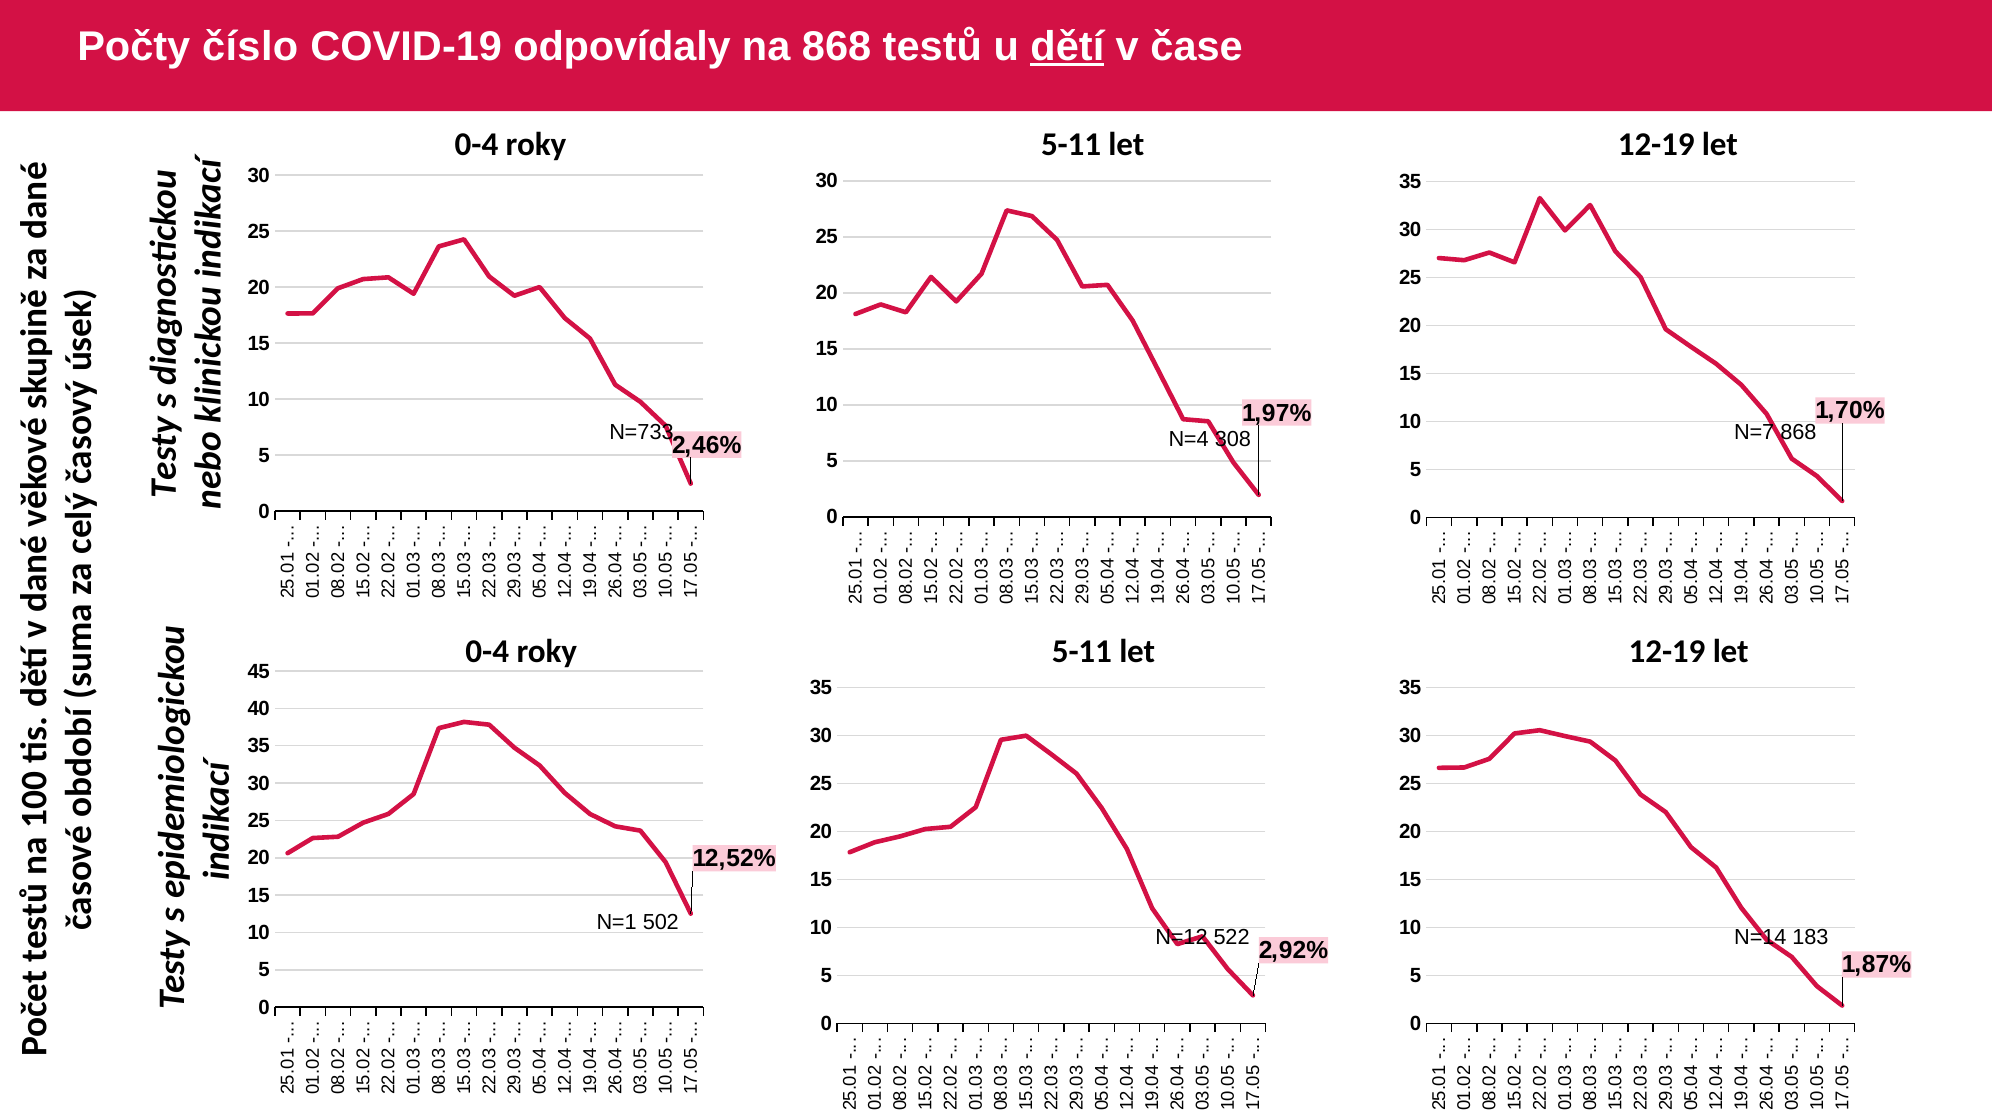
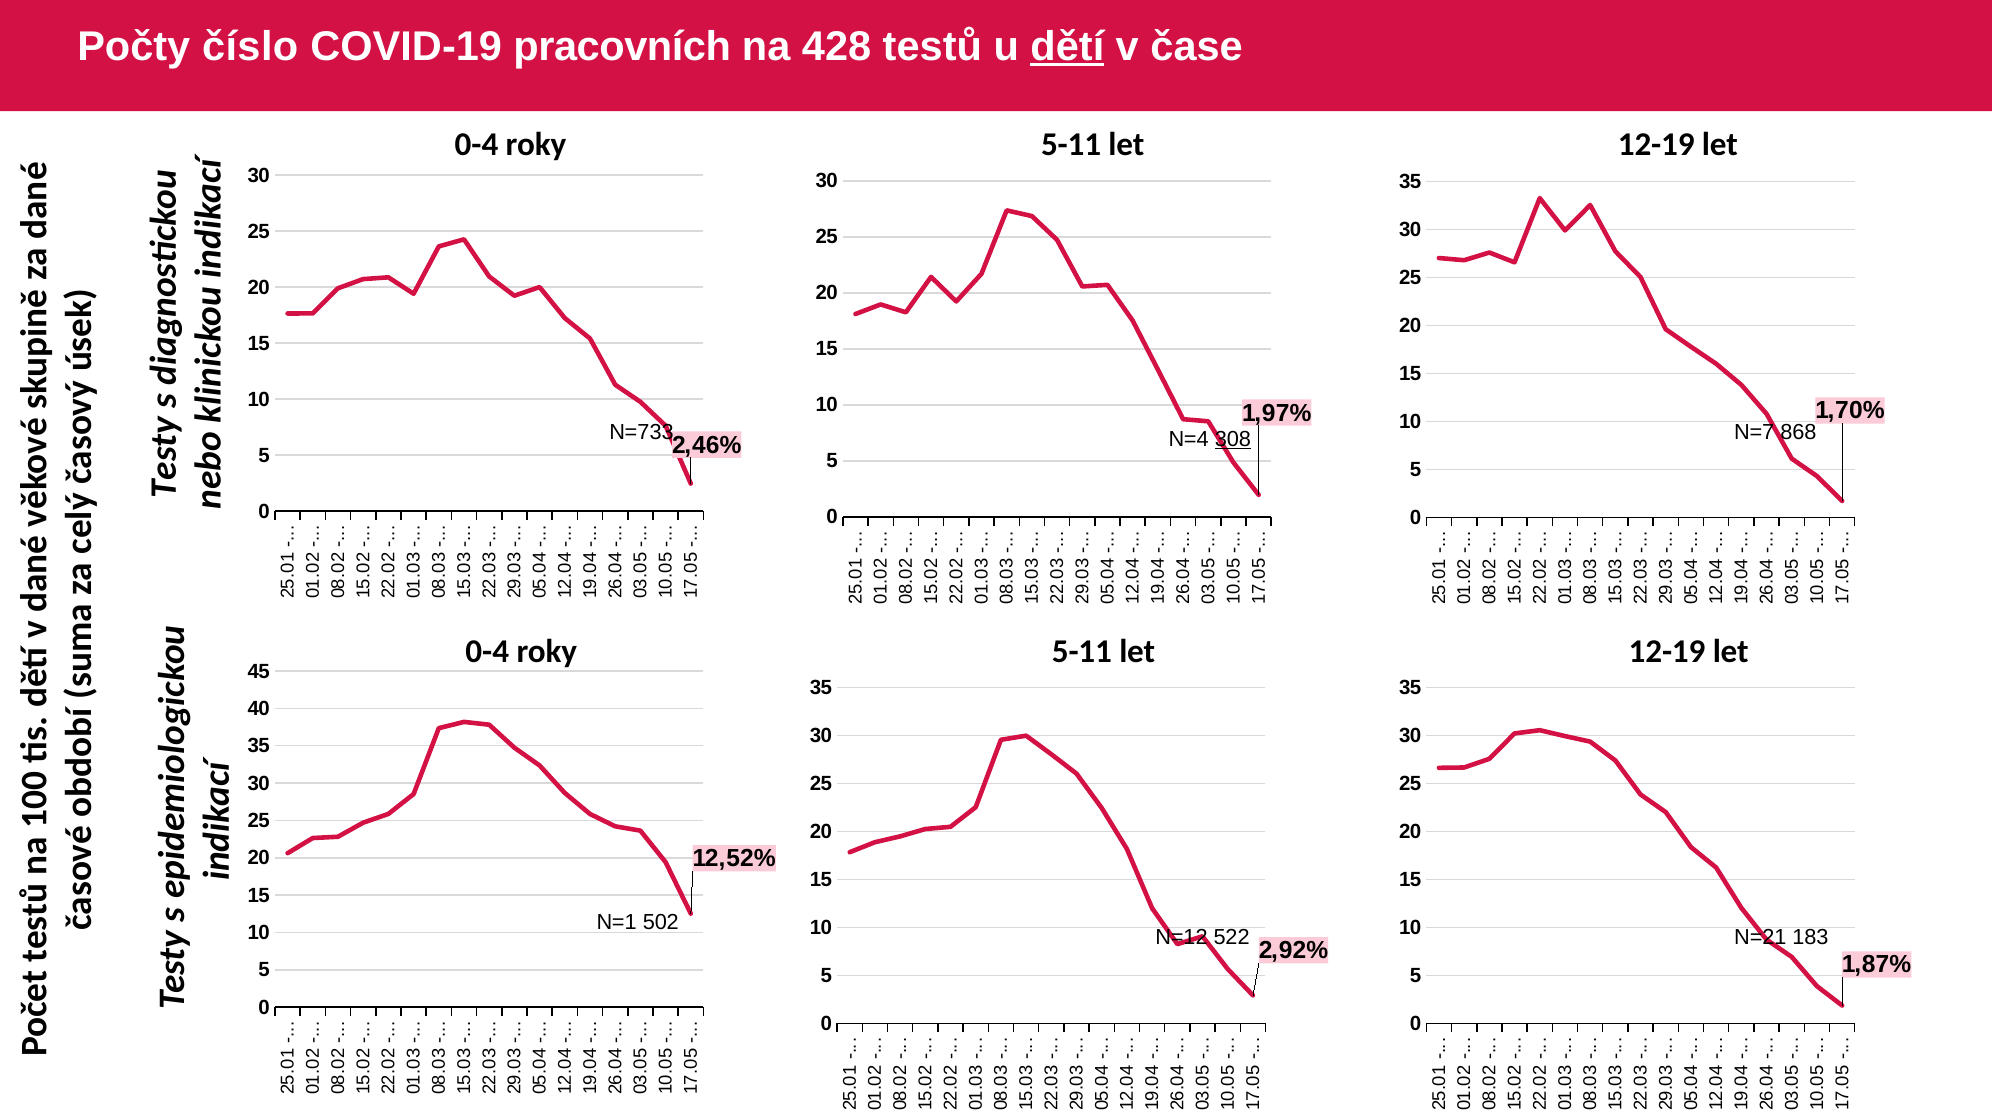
odpovídaly: odpovídaly -> pracovních (622, 47)
na 868: 868 -> 428 (837, 47)
308 underline: none -> present (1233, 439)
N=14: N=14 -> N=21 (1760, 938)
